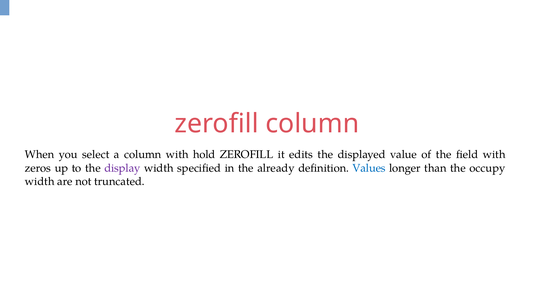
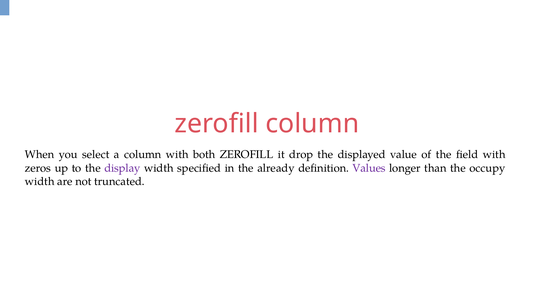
hold: hold -> both (204, 154)
edits: edits -> drop (301, 154)
Values colour: blue -> purple (369, 168)
